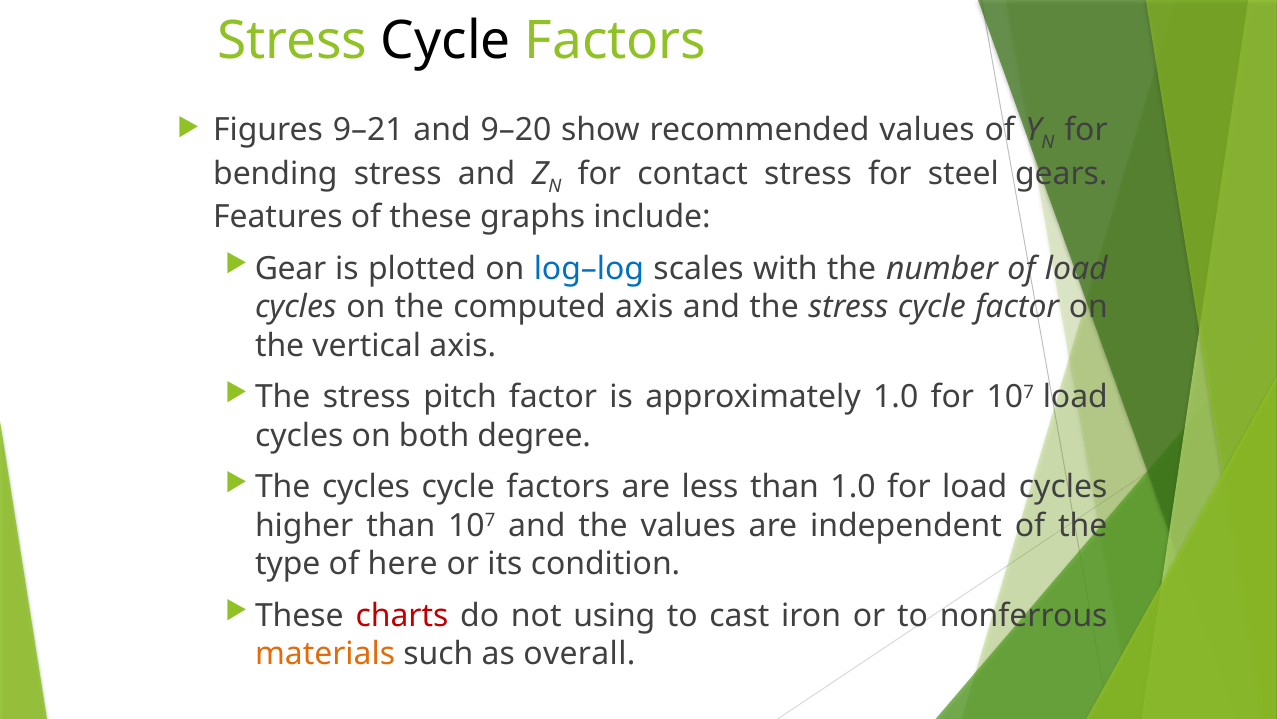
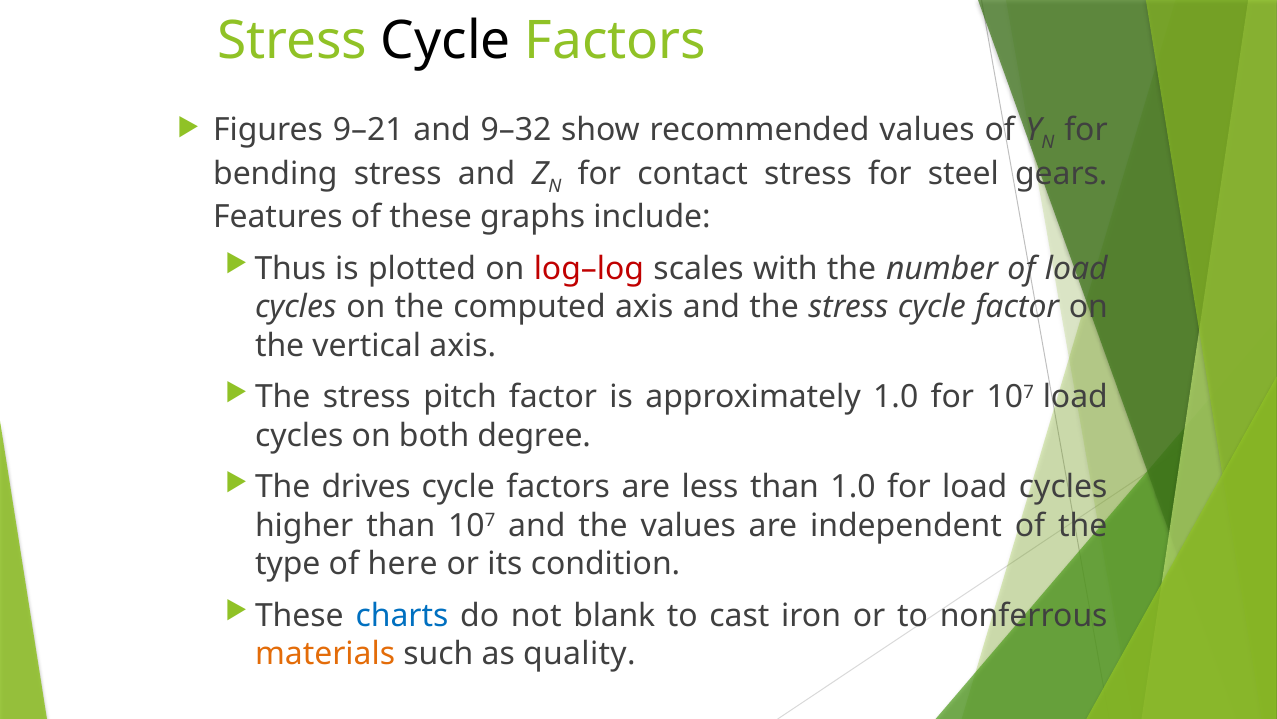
9–20: 9–20 -> 9–32 (516, 130)
Gear: Gear -> Thus (291, 269)
log–log colour: blue -> red (589, 269)
The cycles: cycles -> drives (366, 487)
charts colour: red -> blue (402, 615)
using: using -> blank (614, 615)
overall: overall -> quality (579, 653)
